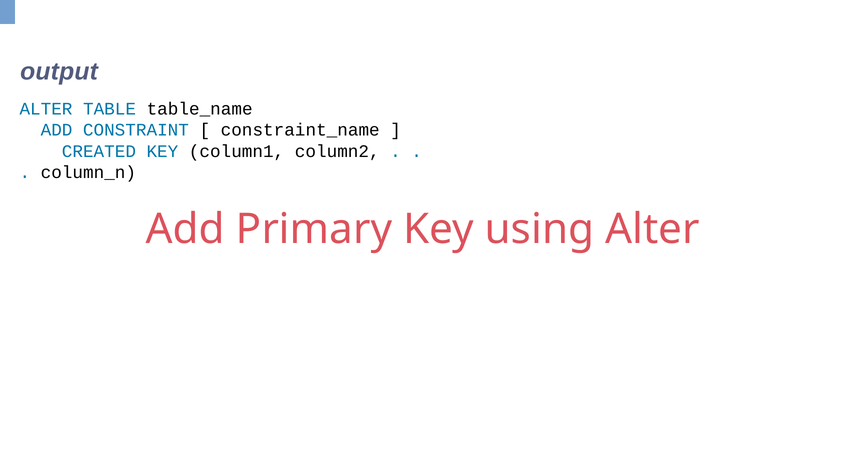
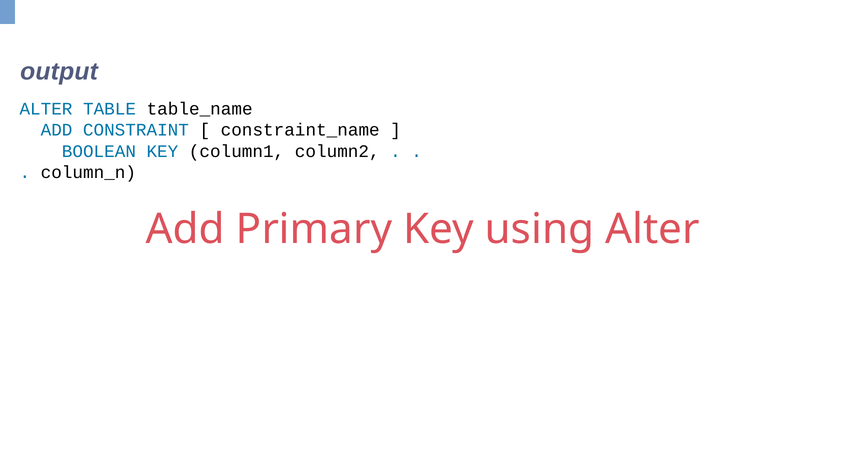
CREATED: CREATED -> BOOLEAN (99, 151)
